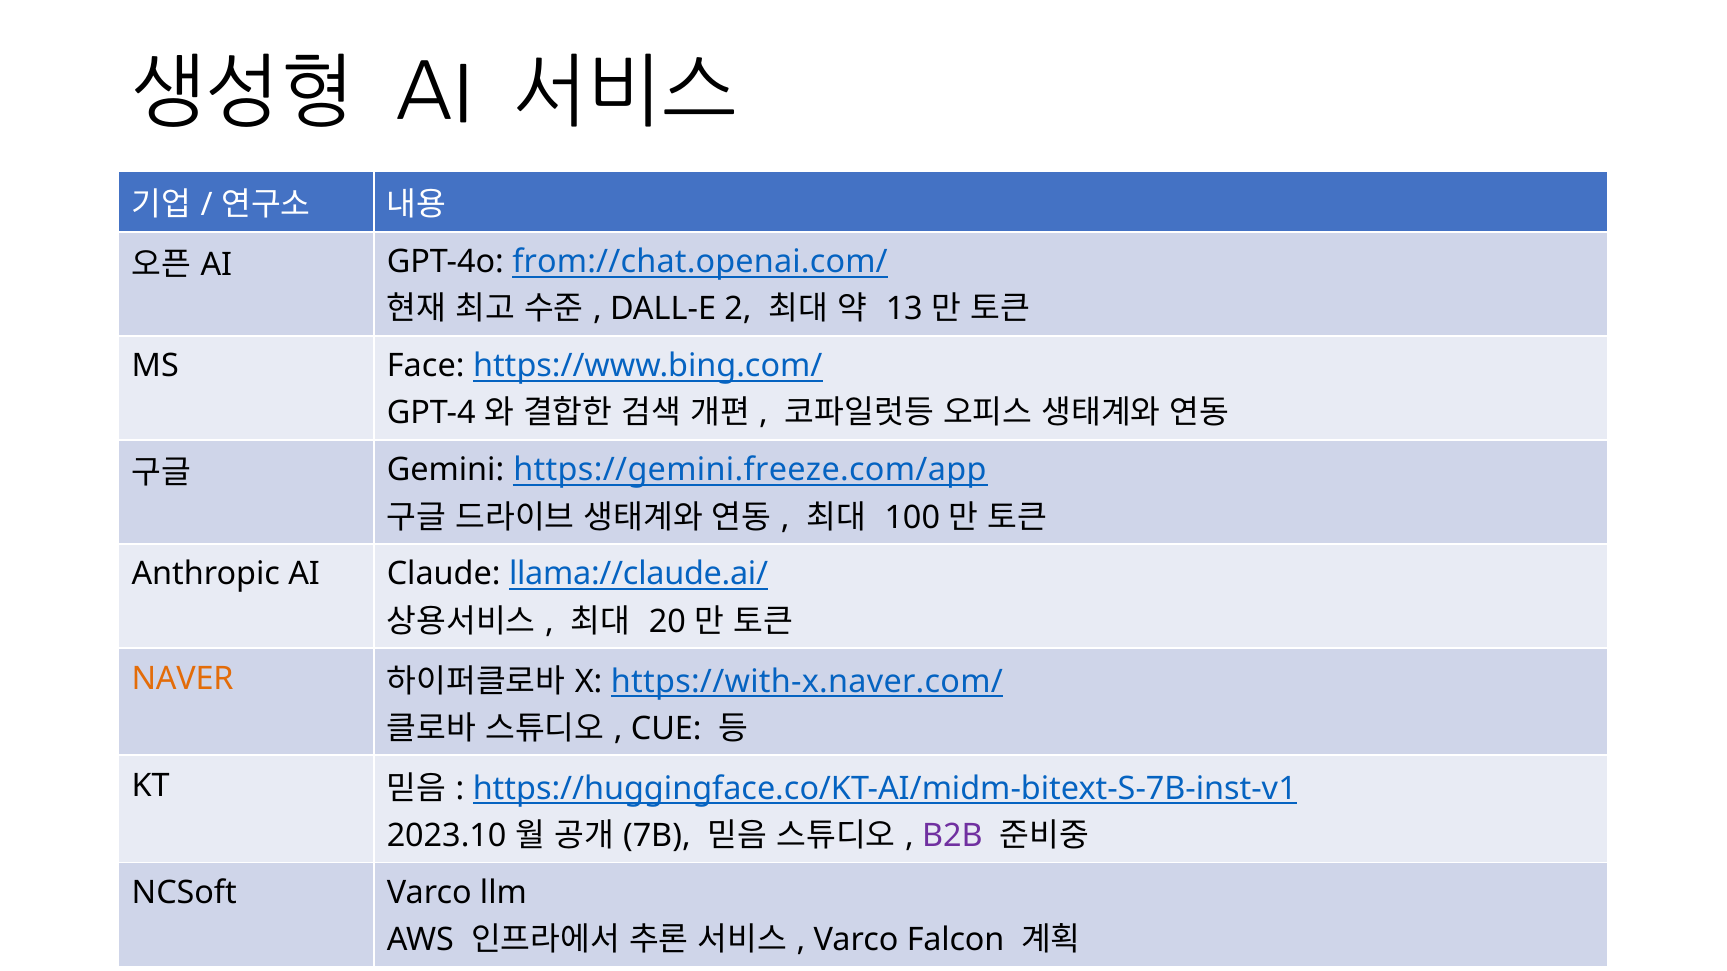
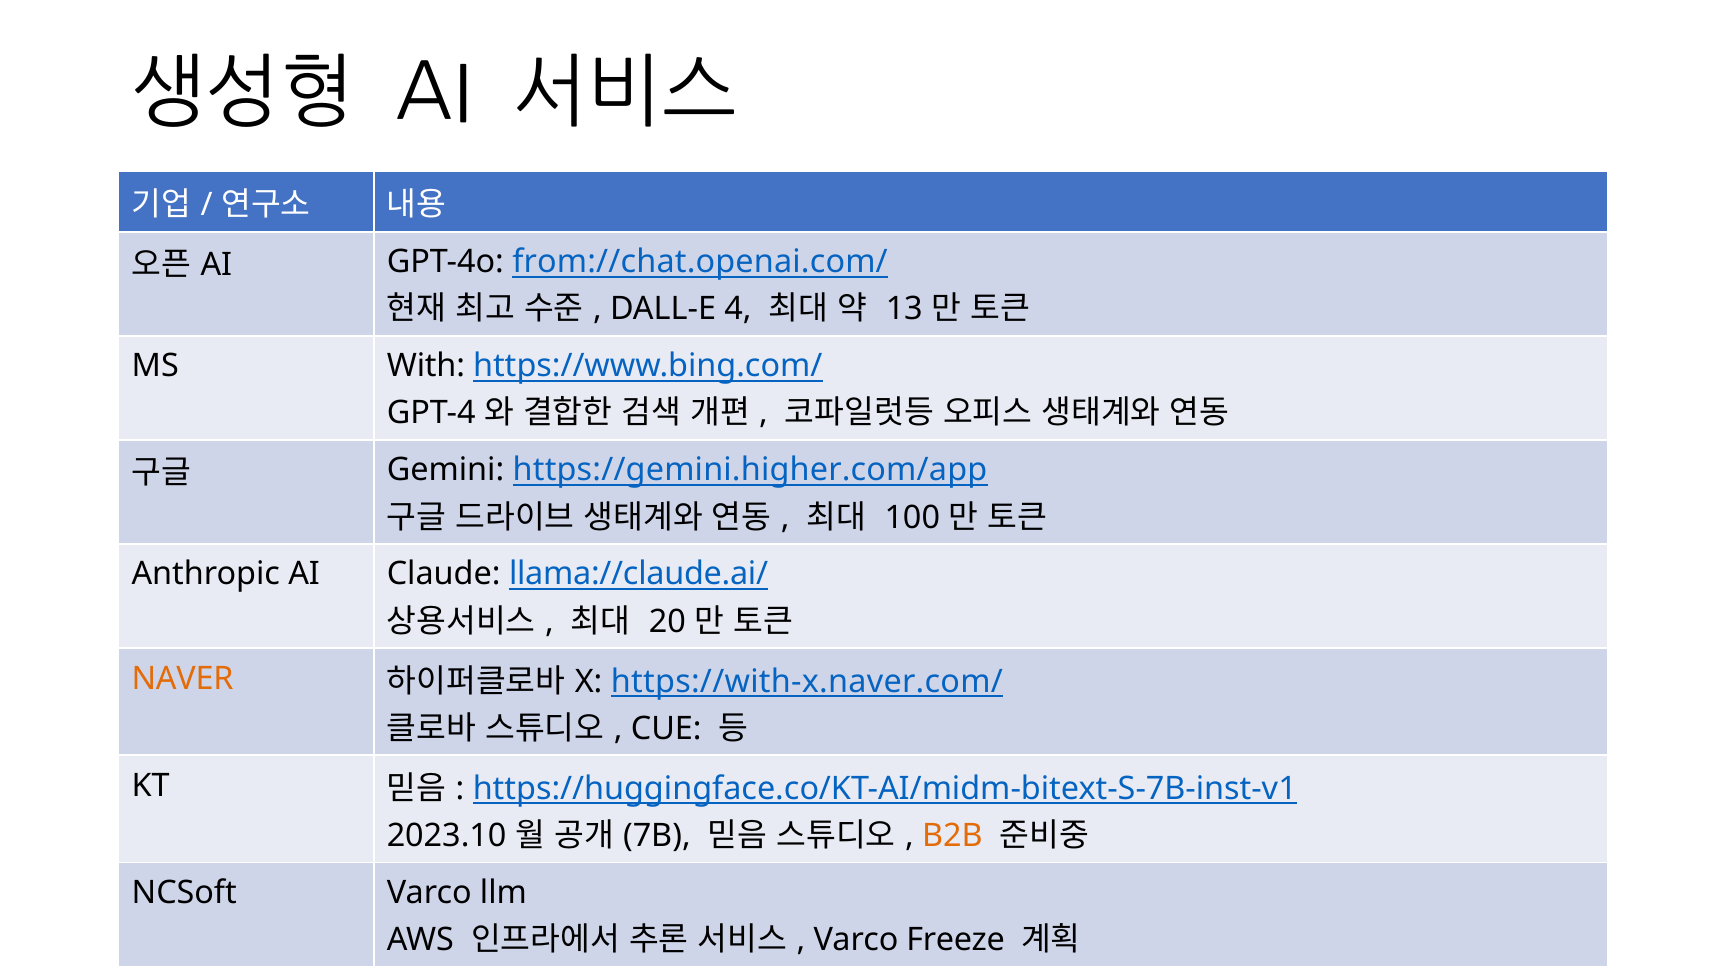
2: 2 -> 4 (738, 309)
Face: Face -> With (426, 366)
https://gemini.freeze.com/app: https://gemini.freeze.com/app -> https://gemini.higher.com/app (750, 470)
B2B colour: purple -> orange (952, 836)
Falcon: Falcon -> Freeze (956, 940)
